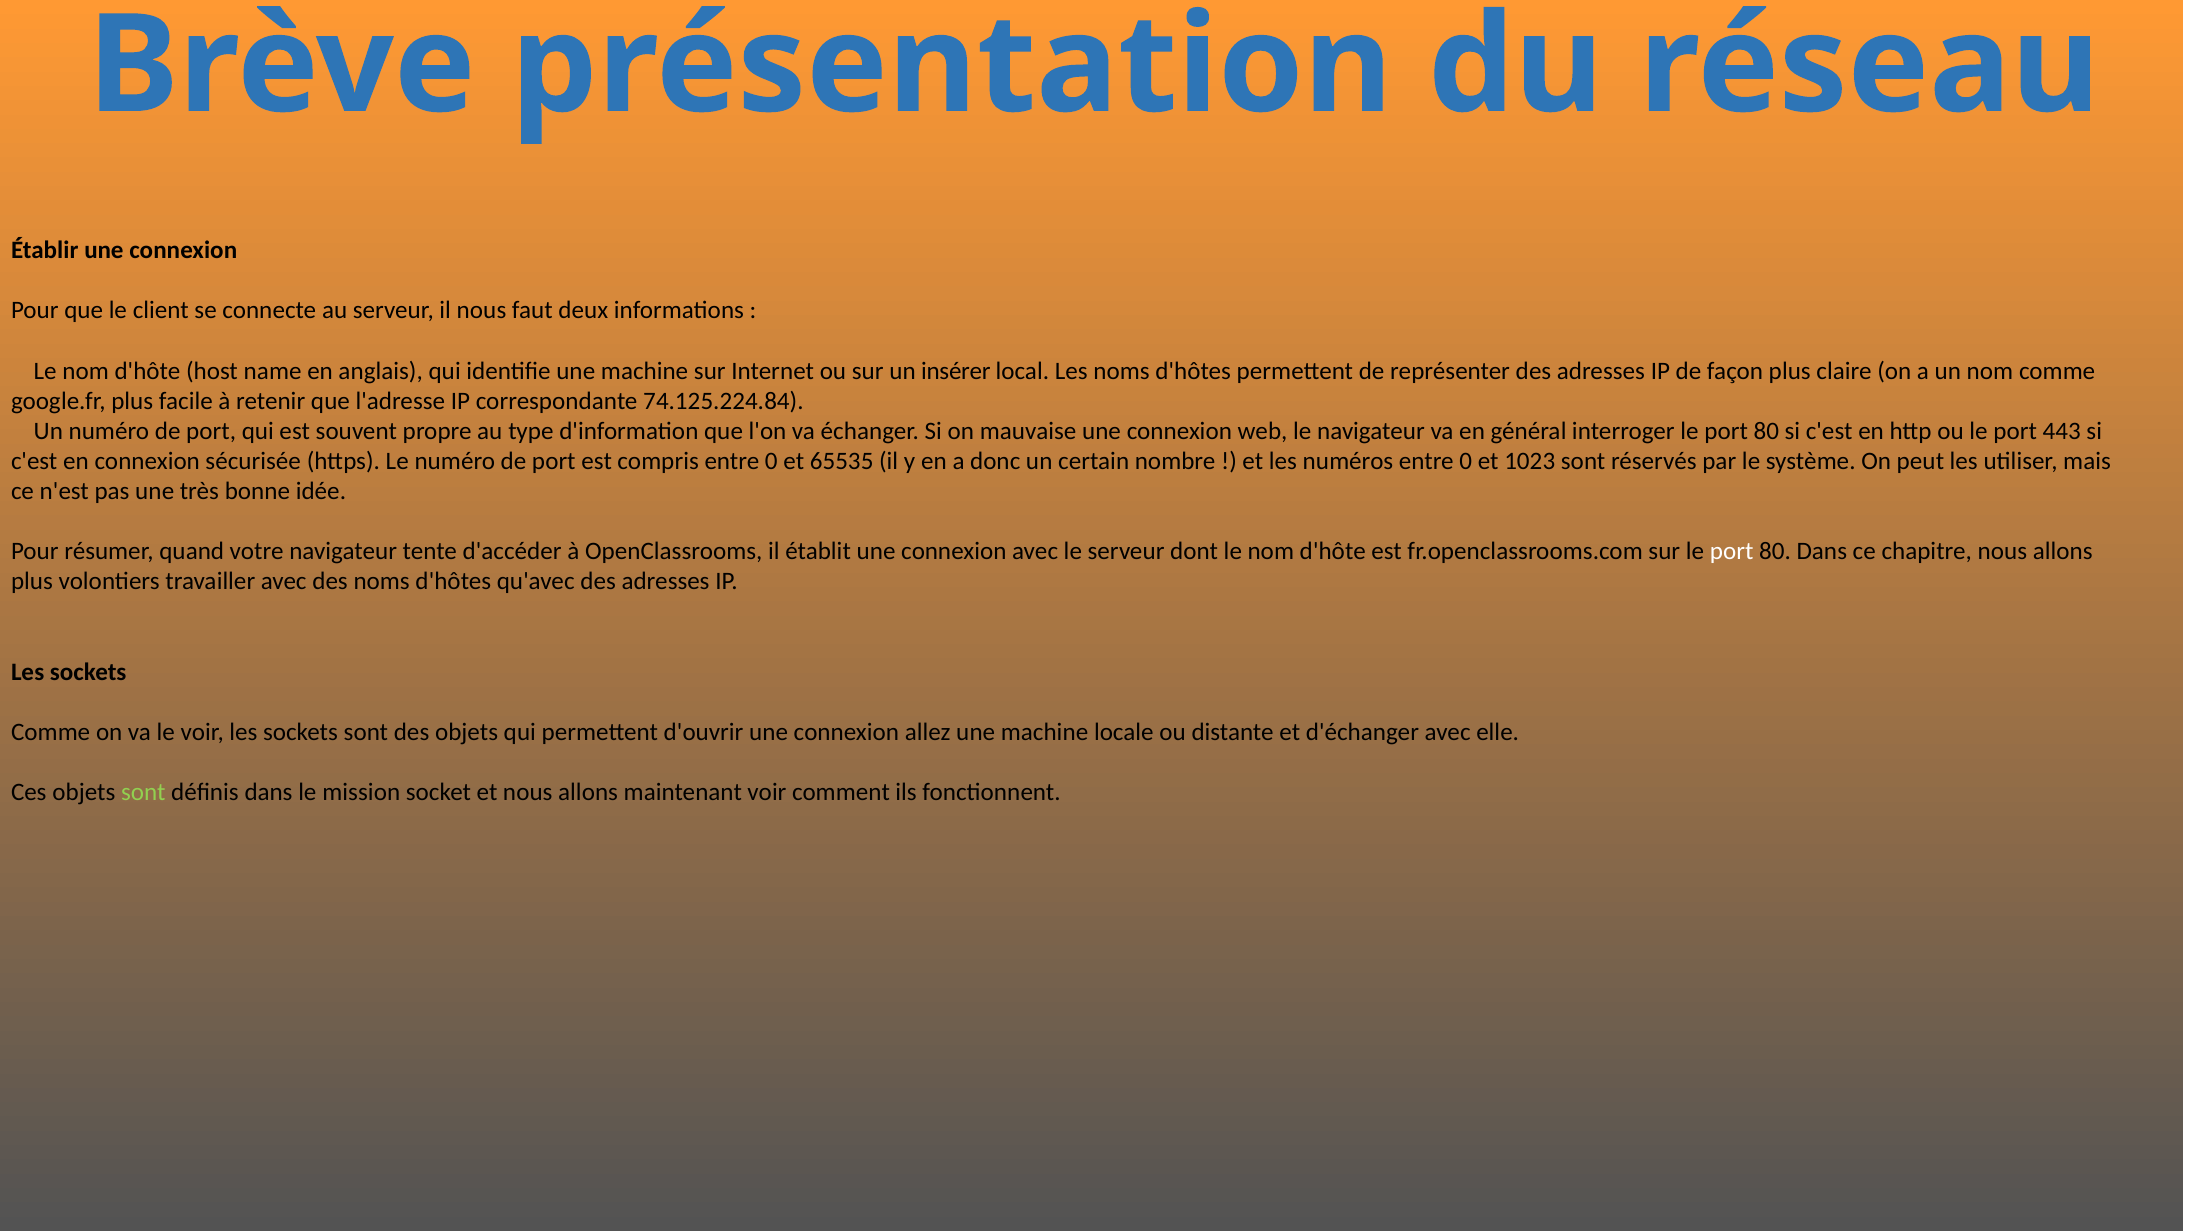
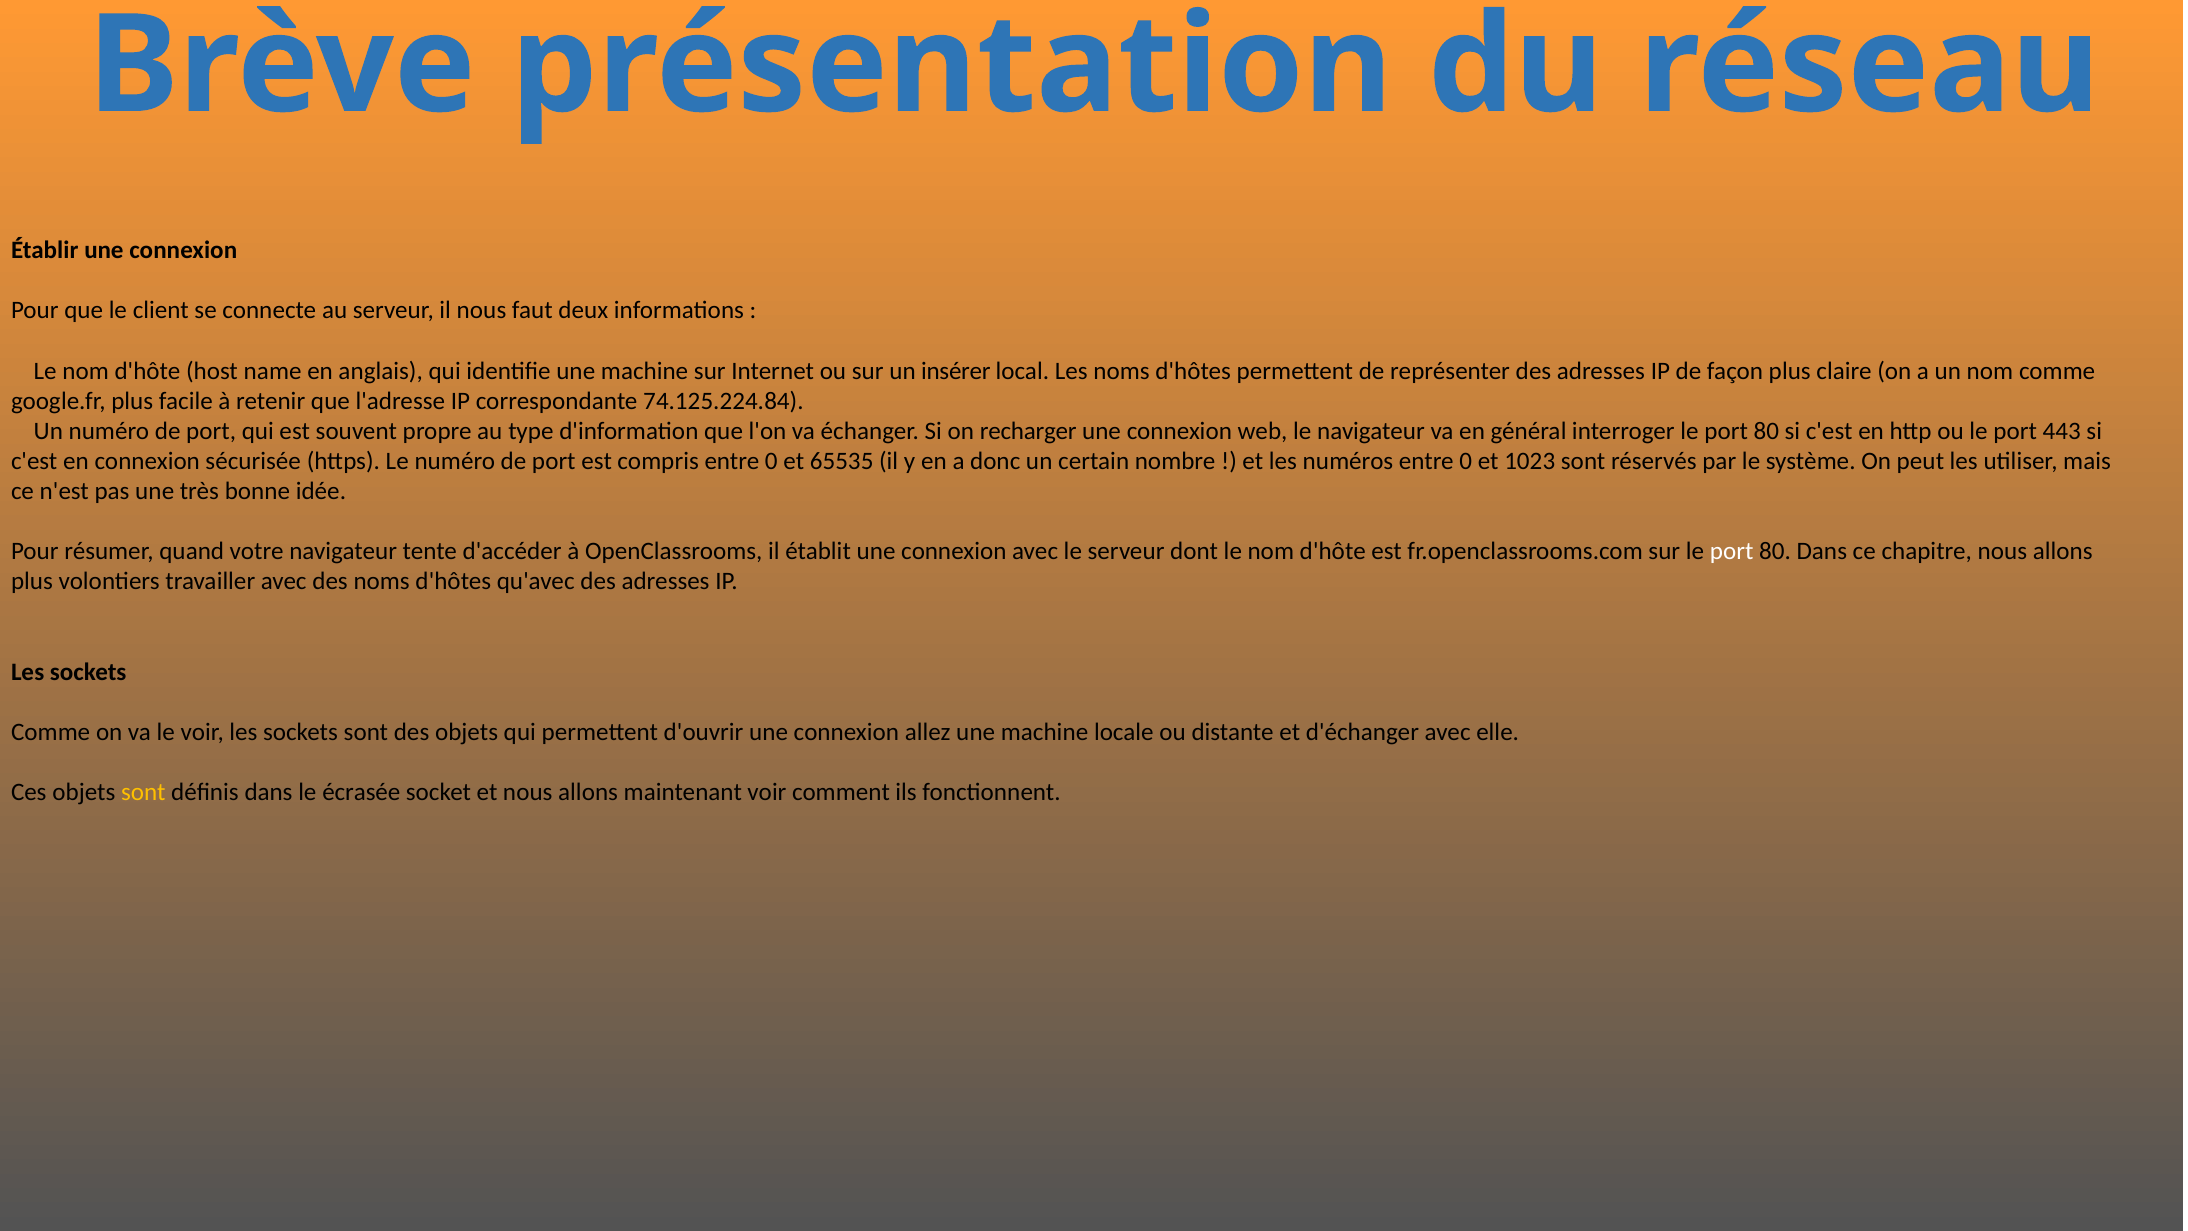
mauvaise: mauvaise -> recharger (1028, 431)
sont colour: light green -> yellow (143, 792)
mission: mission -> écrasée (361, 792)
